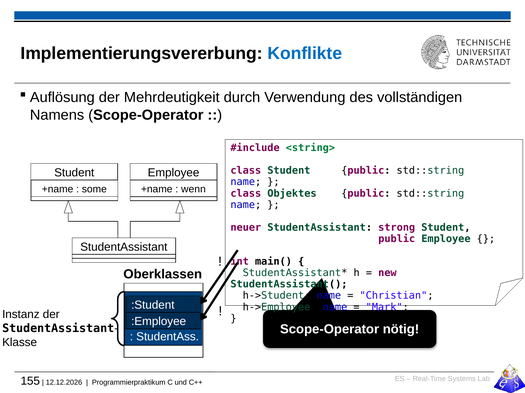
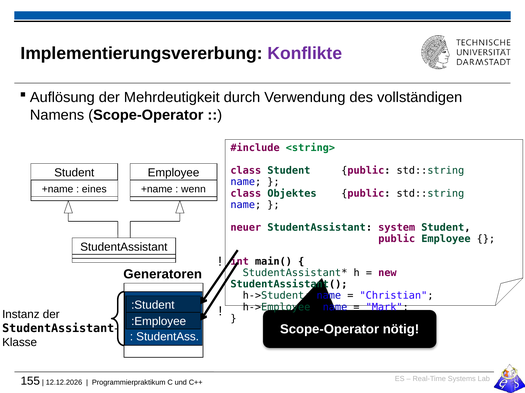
Konflikte colour: blue -> purple (305, 53)
some: some -> eines (94, 189)
strong: strong -> system (397, 228)
Oberklassen: Oberklassen -> Generatoren (163, 275)
